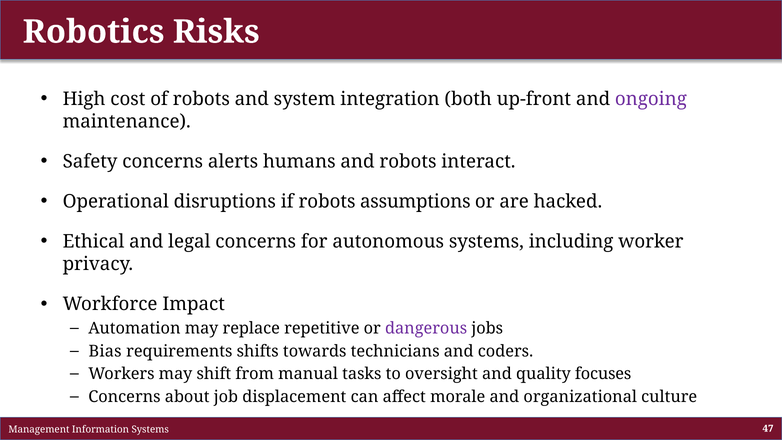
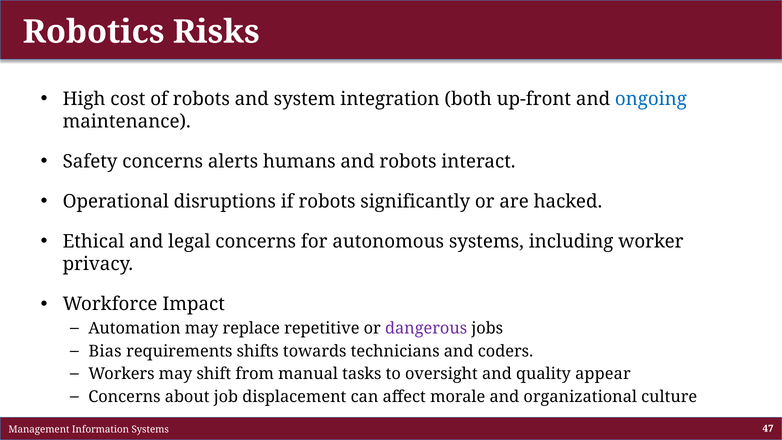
ongoing colour: purple -> blue (651, 99)
assumptions: assumptions -> significantly (415, 202)
focuses: focuses -> appear (603, 374)
